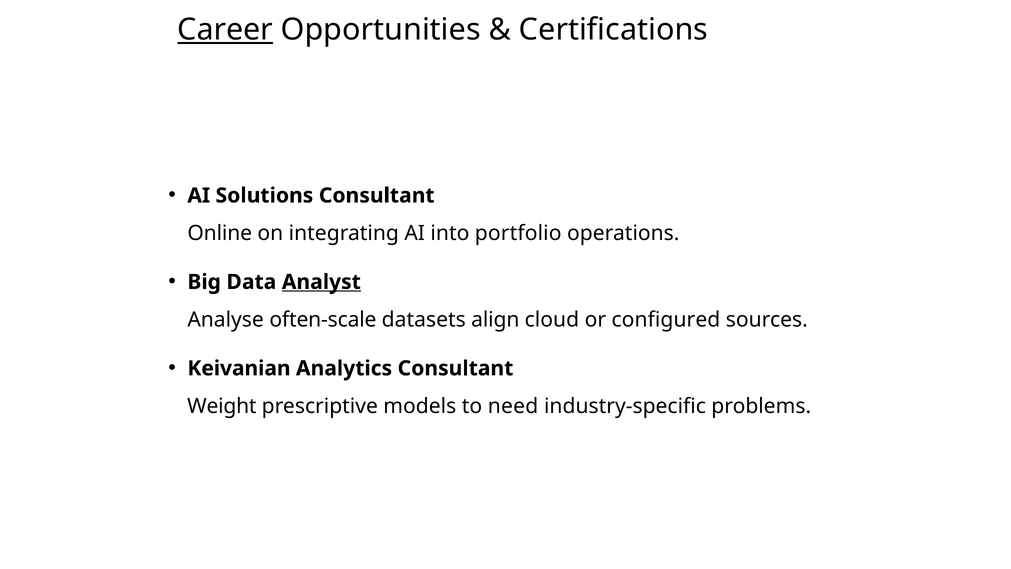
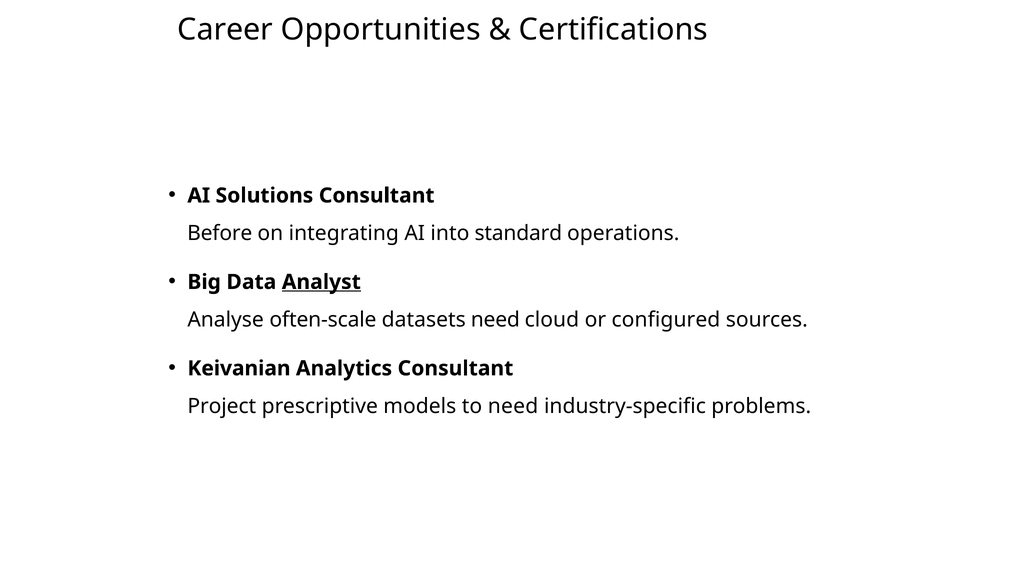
Career underline: present -> none (225, 30)
Online: Online -> Before (220, 233)
portfolio: portfolio -> standard (518, 233)
datasets align: align -> need (495, 320)
Weight: Weight -> Project (222, 406)
